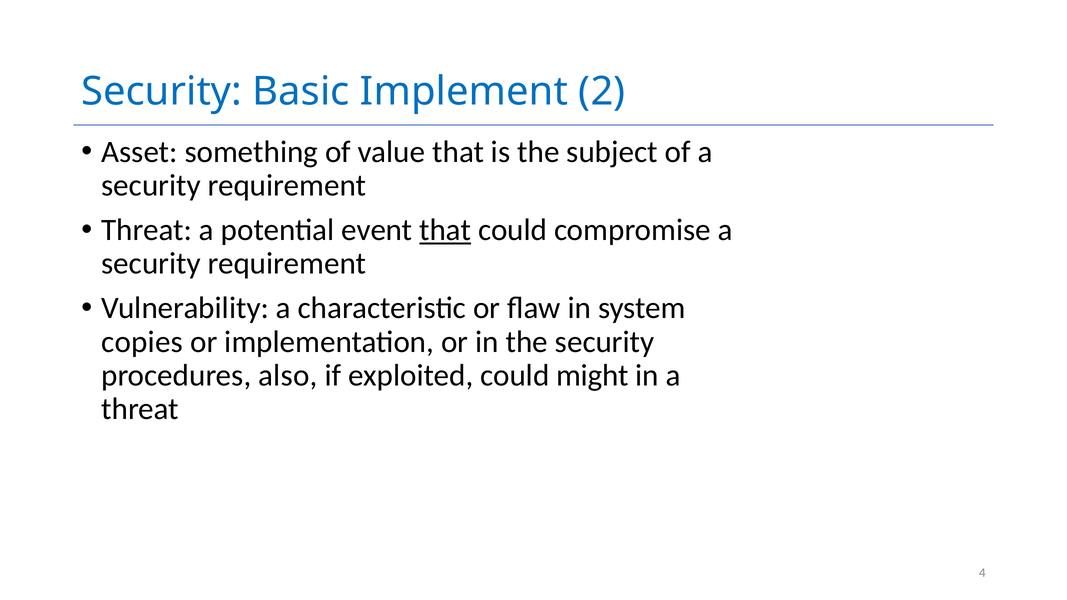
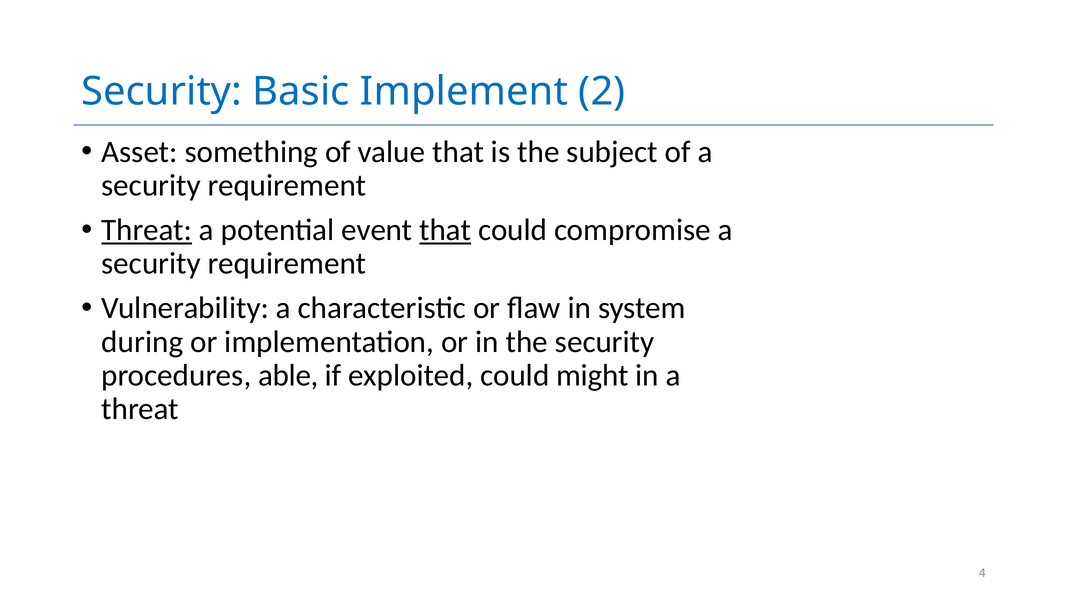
Threat underline: none -> present (147, 230)
copies: copies -> during (142, 342)
also: also -> able (288, 375)
